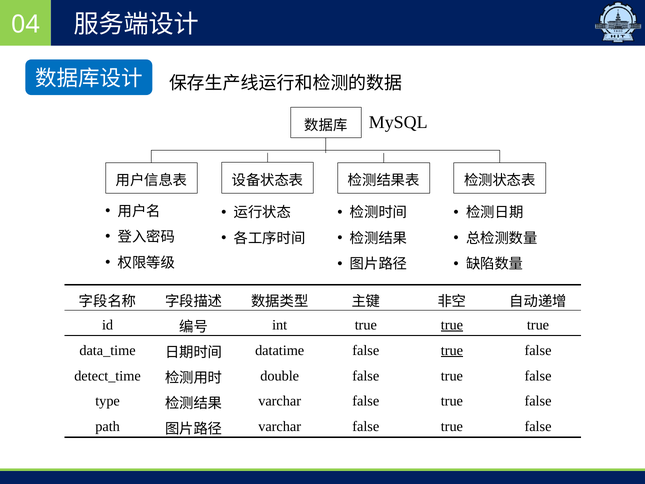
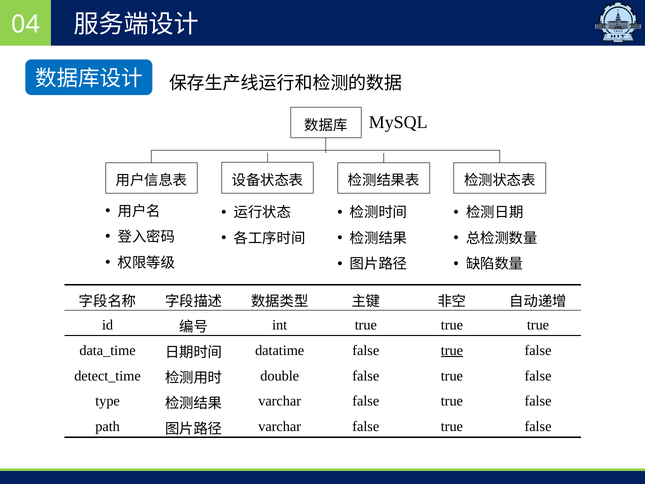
true underline: present -> none (452, 325)
